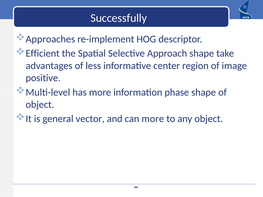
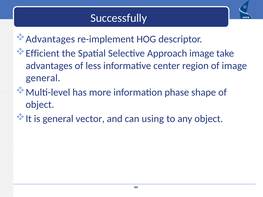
Approaches: Approaches -> Advantages (50, 39)
Approach shape: shape -> image (202, 53)
positive: positive -> general (43, 78)
can more: more -> using (153, 119)
